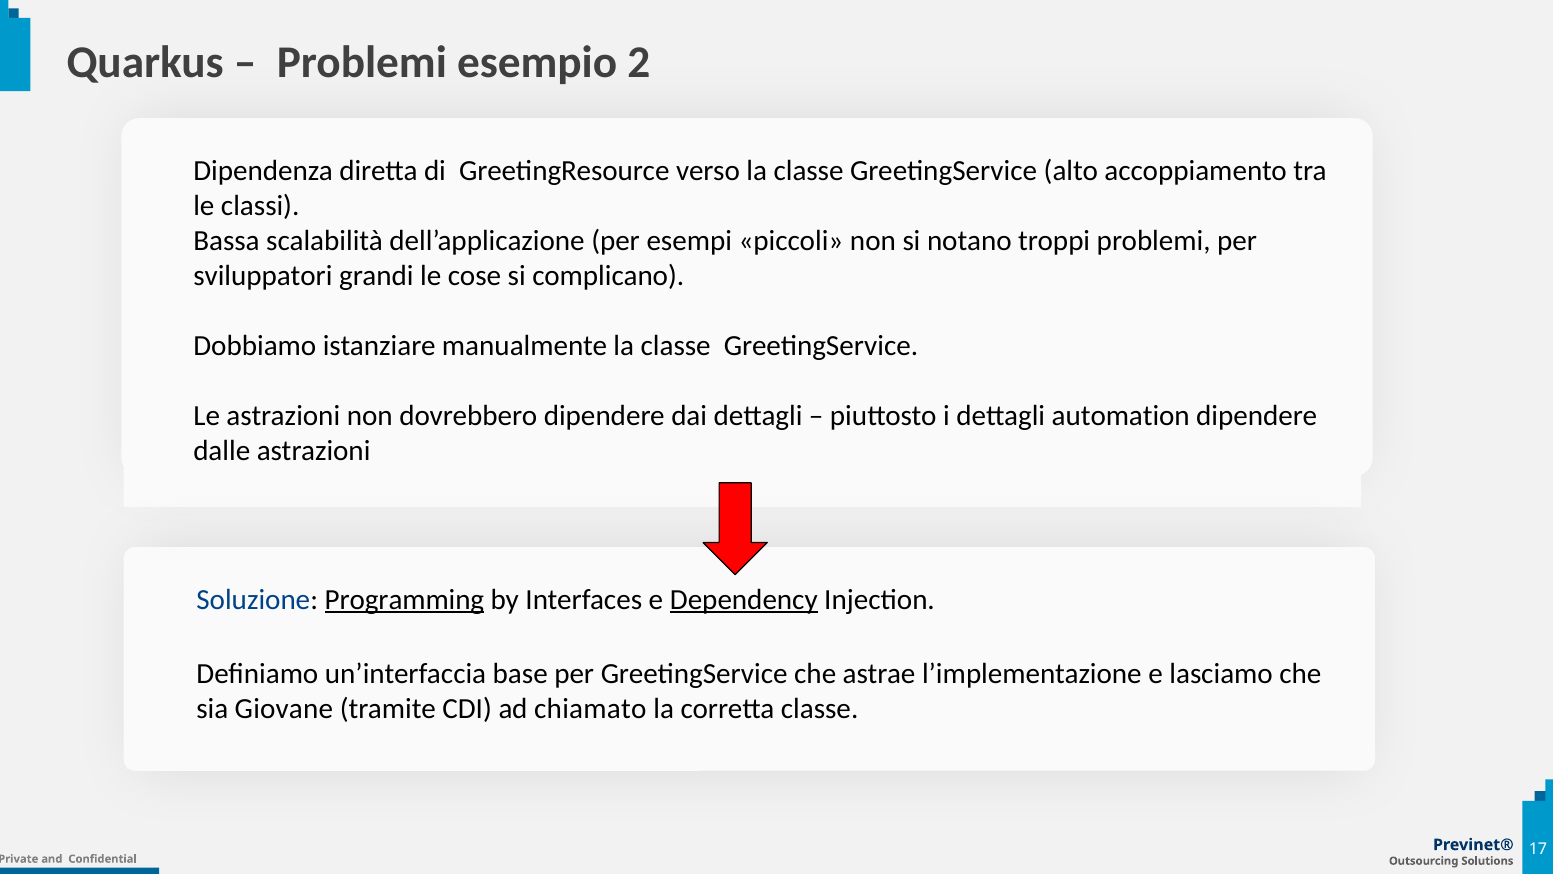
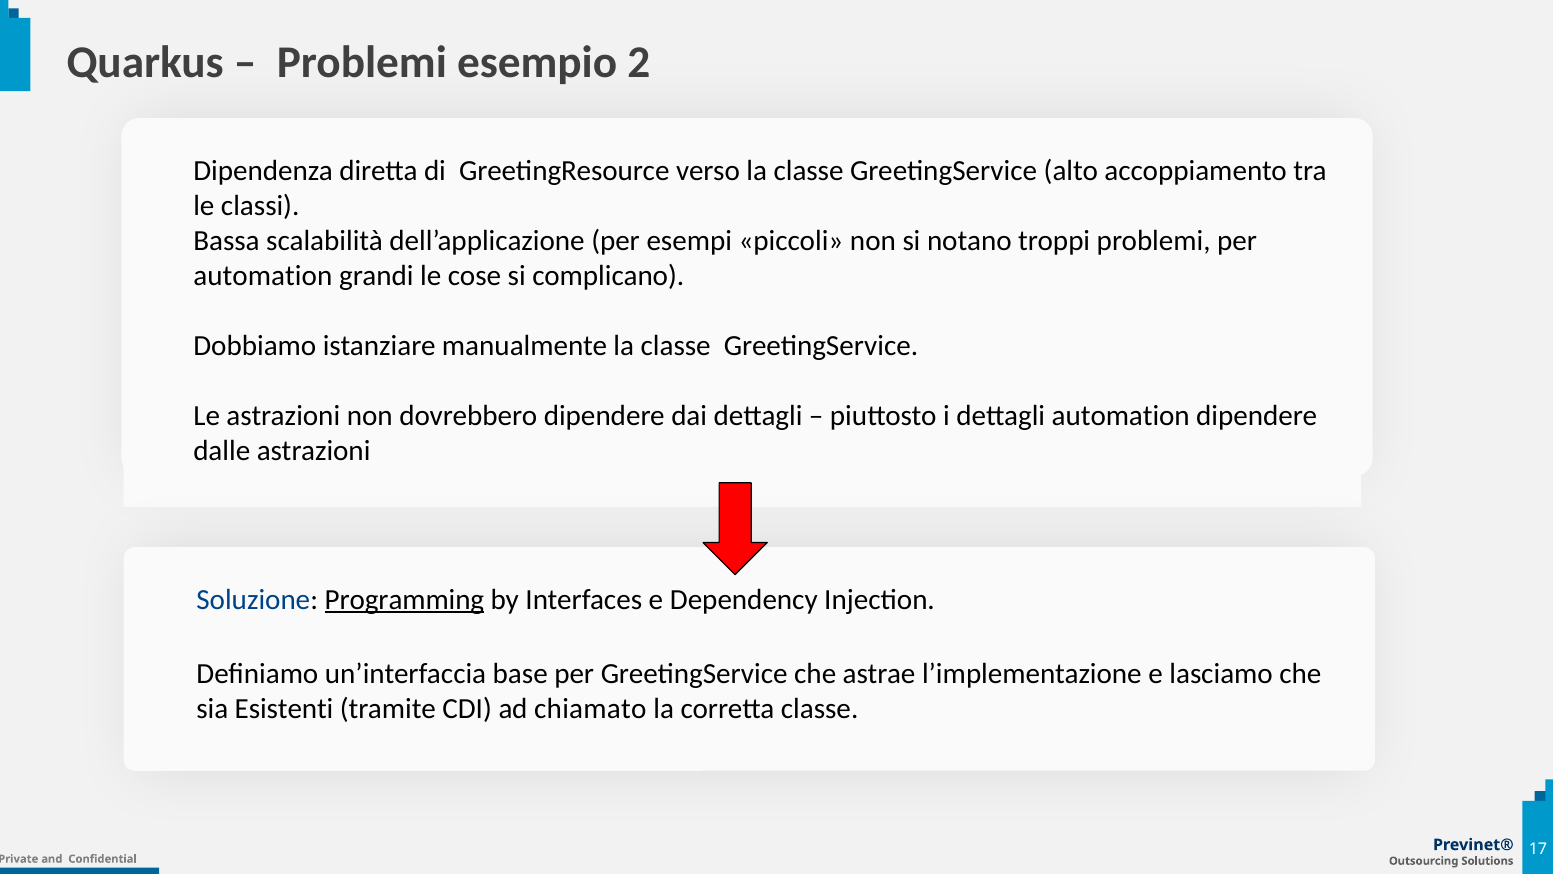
sviluppatori: sviluppatori -> automation (263, 276)
Dependency underline: present -> none (744, 600)
Giovane: Giovane -> Esistenti (284, 708)
